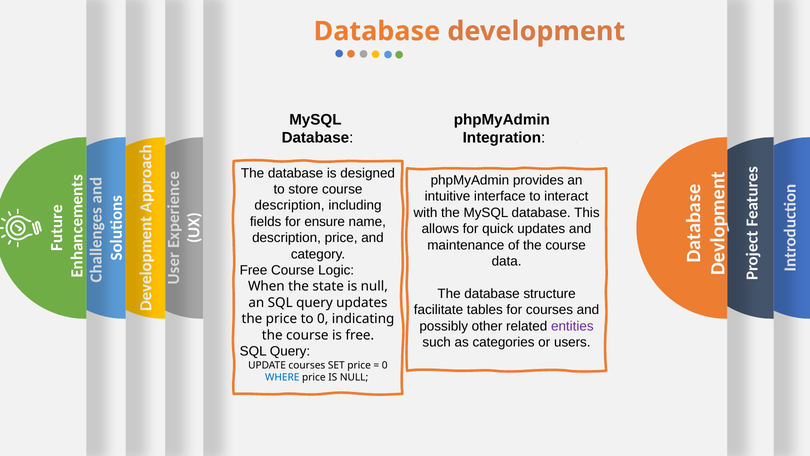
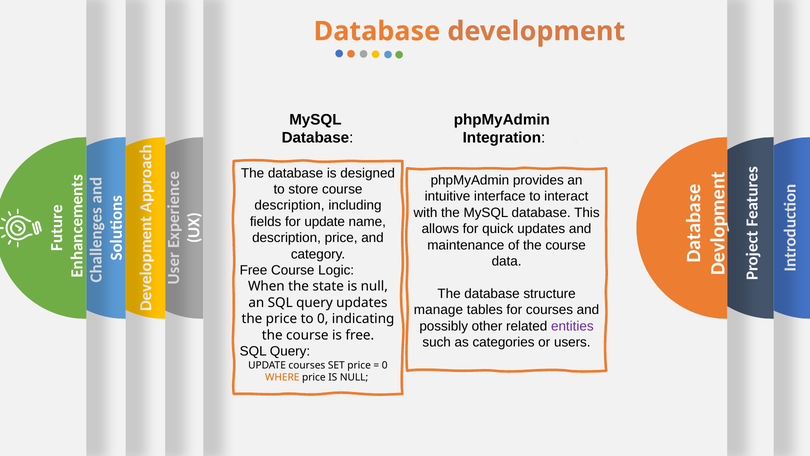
for ensure: ensure -> update (325, 221)
facilitate: facilitate -> manage (438, 310)
WHERE colour: blue -> orange (282, 377)
